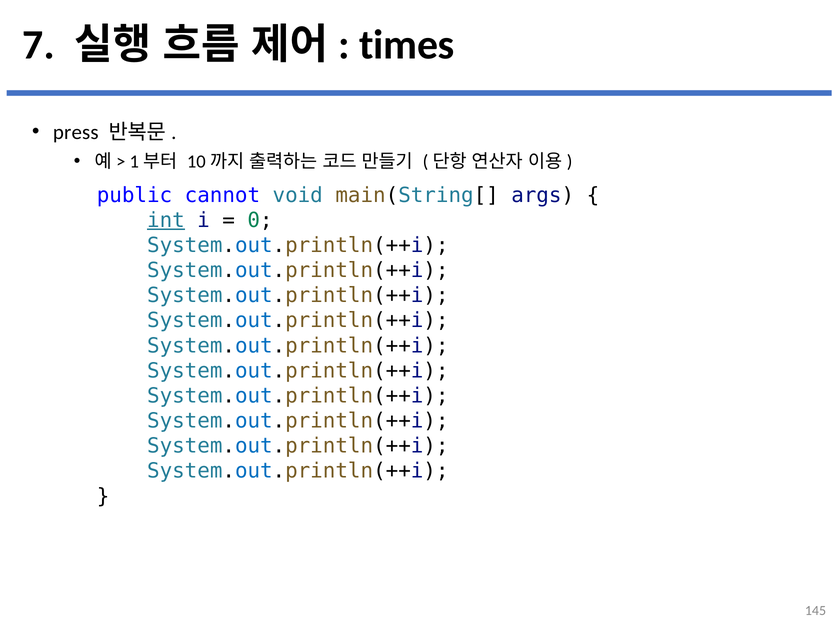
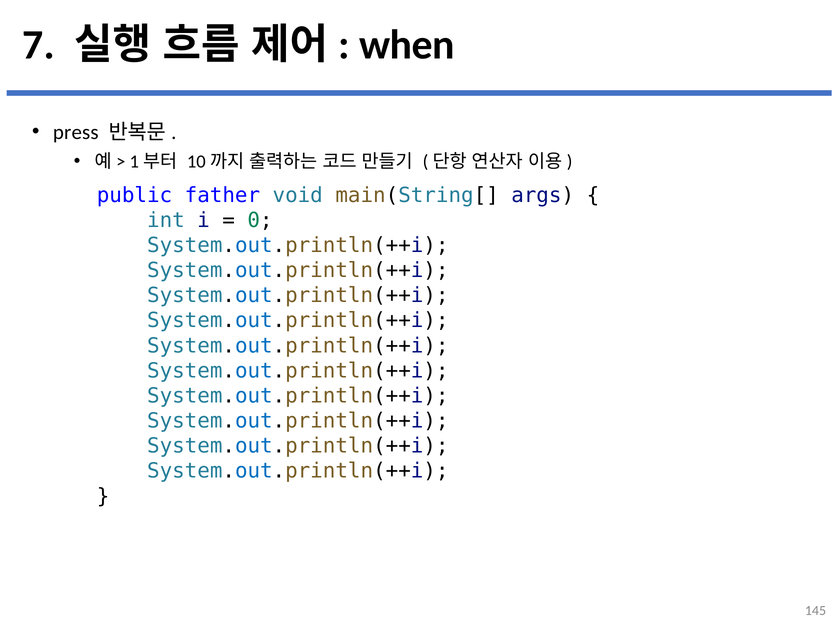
times: times -> when (407, 45)
cannot: cannot -> father (222, 195)
int underline: present -> none (166, 220)
